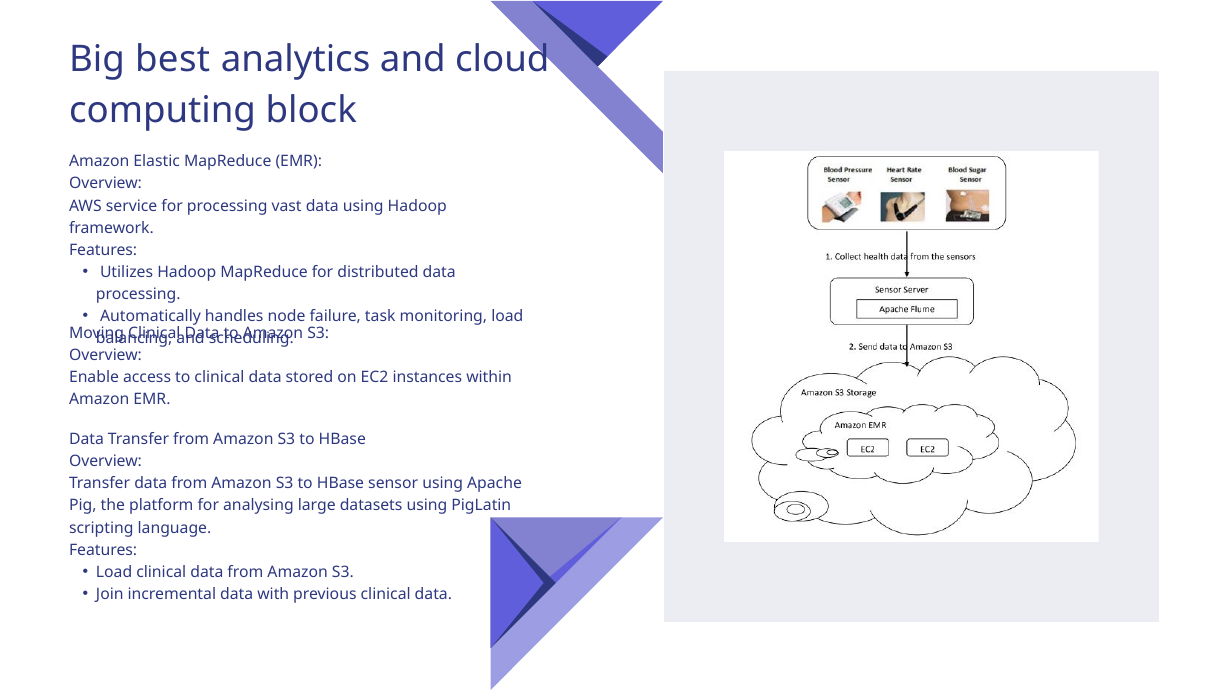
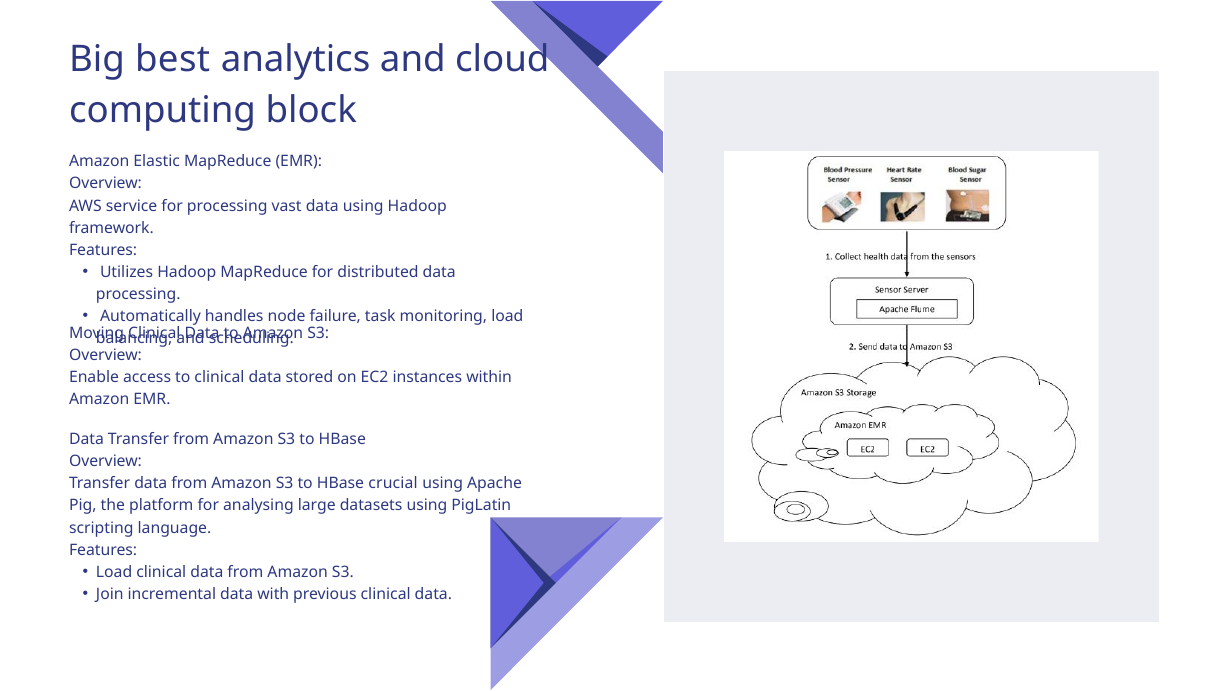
sensor: sensor -> crucial (393, 483)
